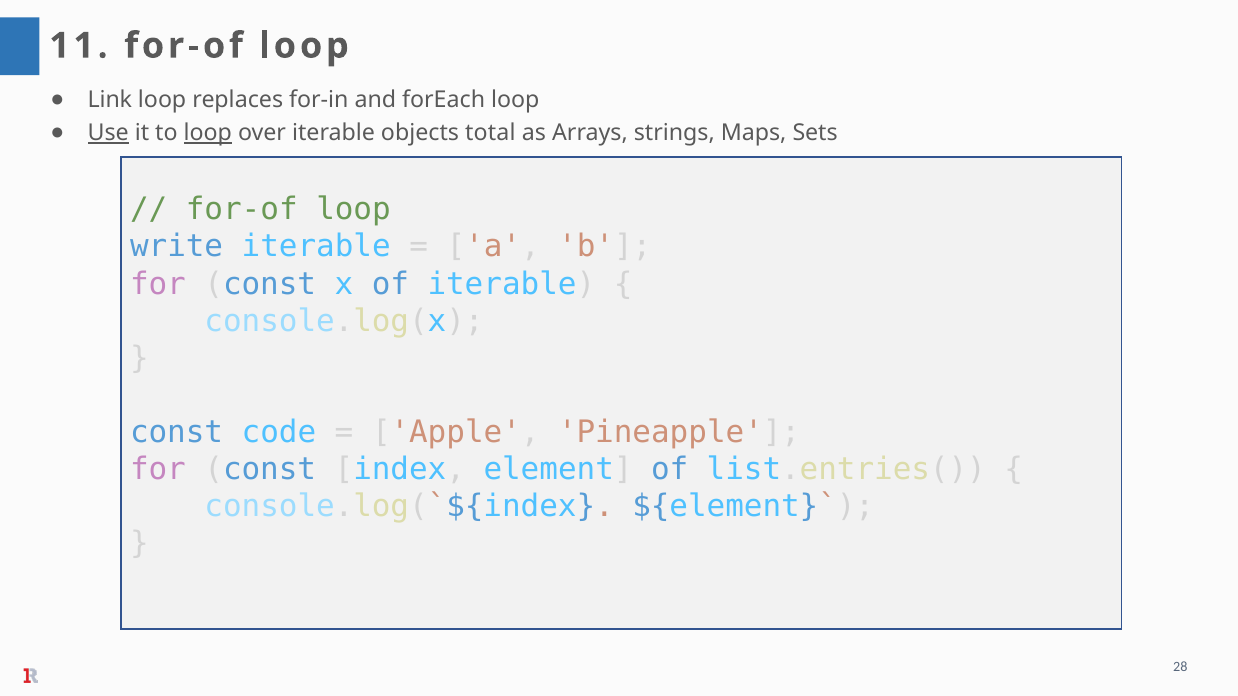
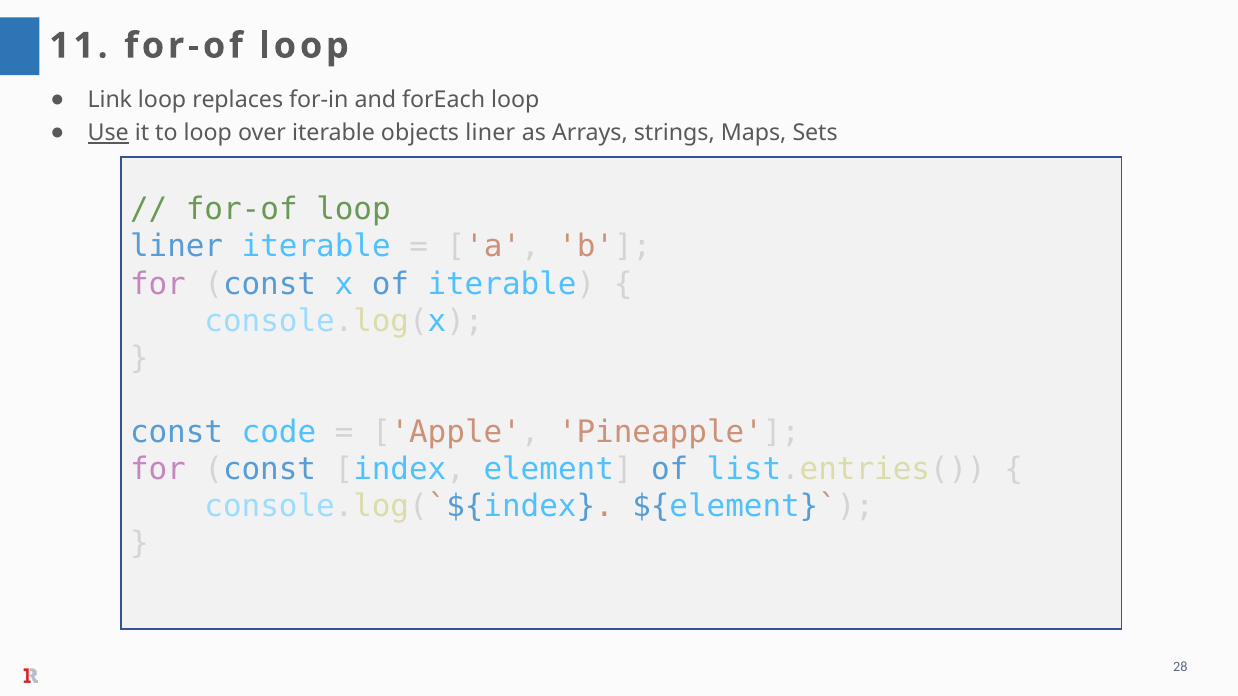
loop underline: present -> none (208, 133)
objects total: total -> liner (490, 133)
write: write -> liner (177, 247)
